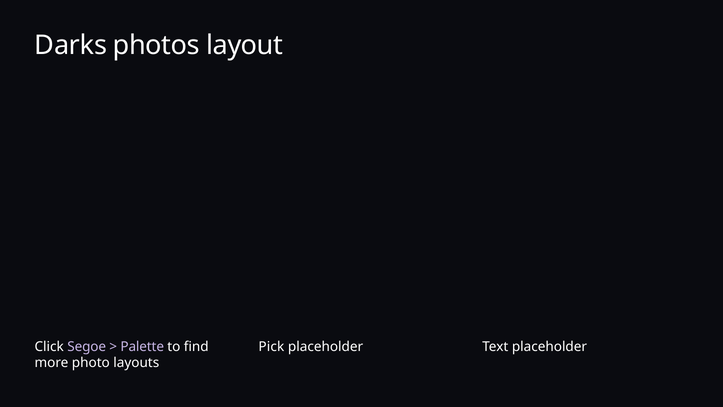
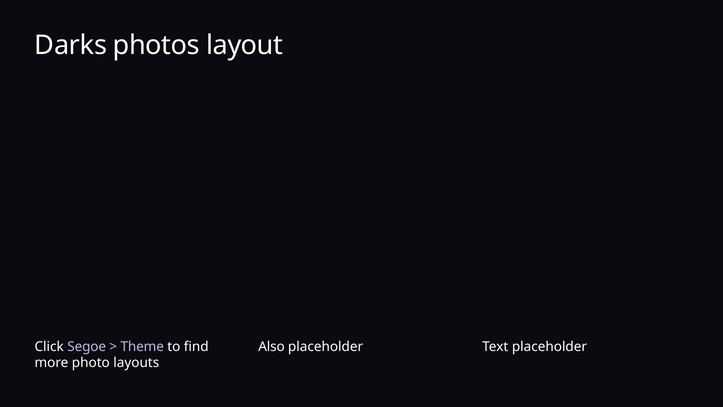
Palette: Palette -> Theme (142, 346)
Pick: Pick -> Also (271, 346)
